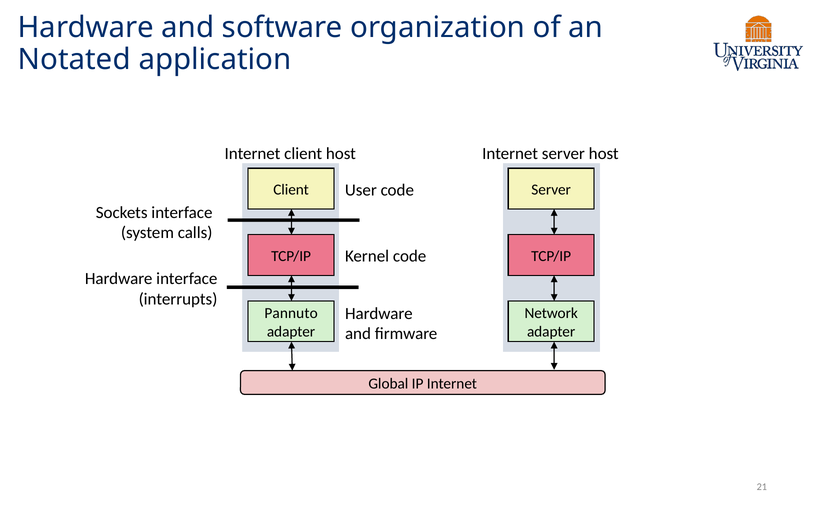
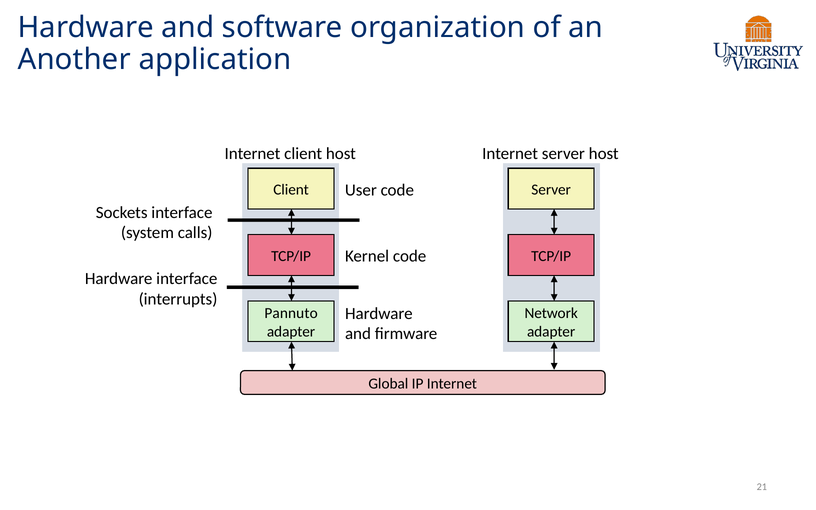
Notated: Notated -> Another (74, 60)
